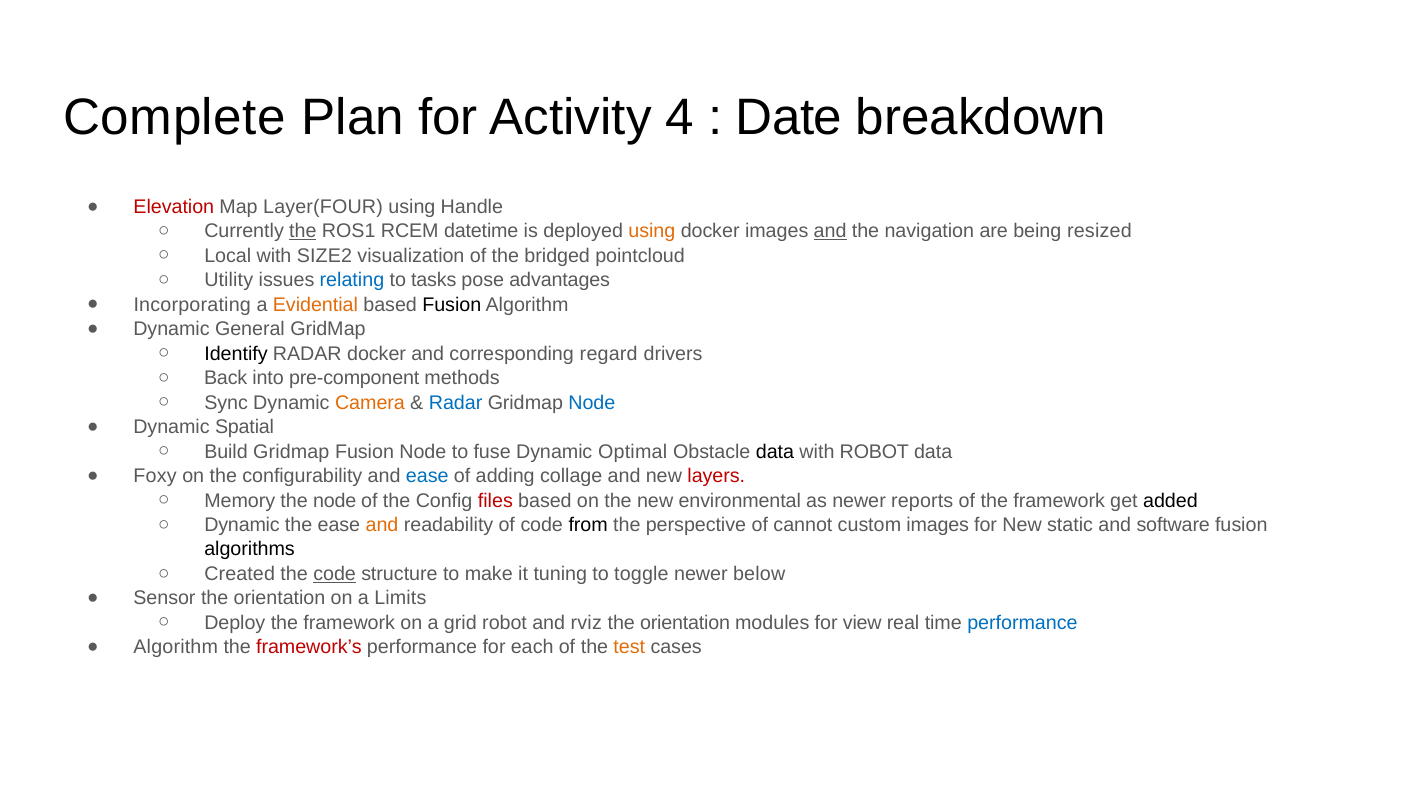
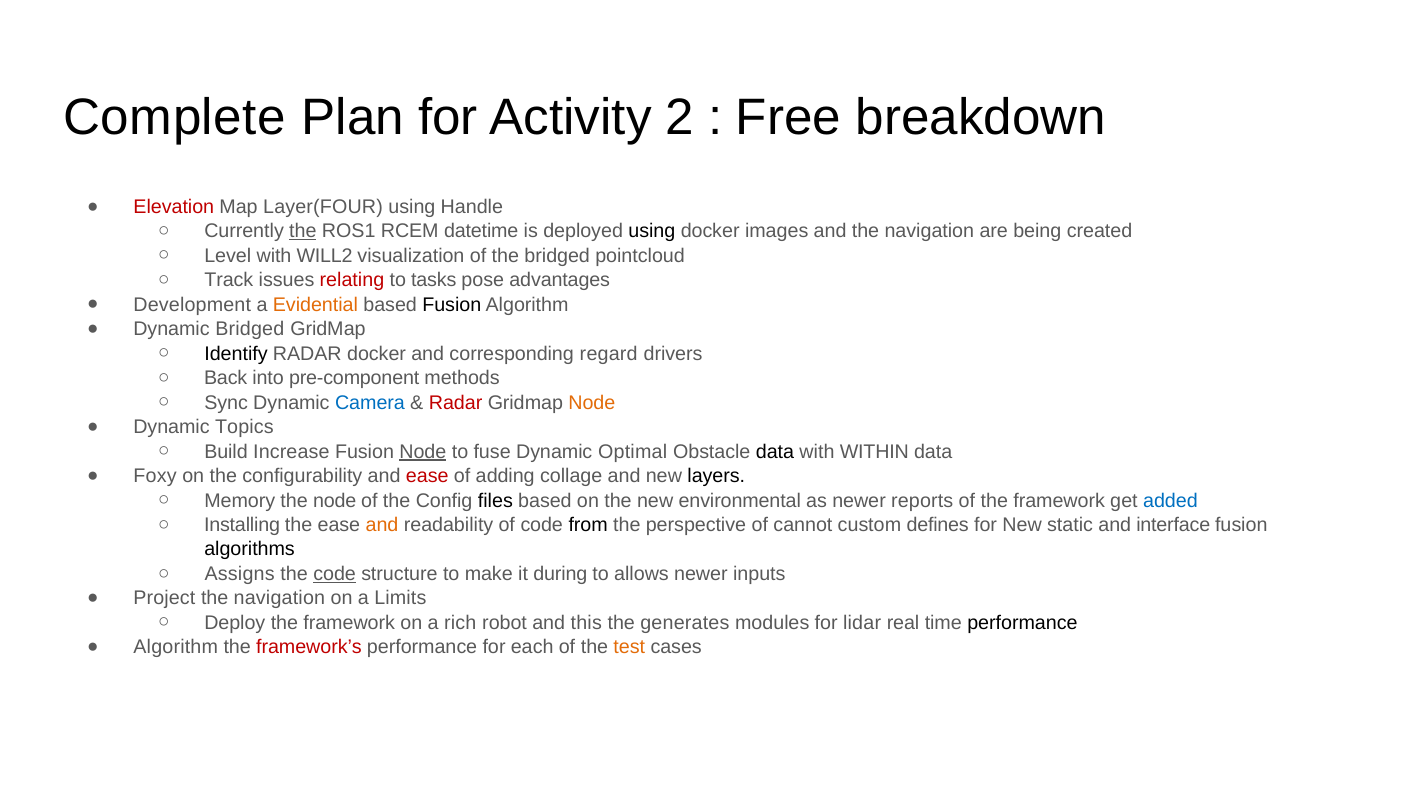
4: 4 -> 2 (680, 117)
Date: Date -> Free (789, 117)
using colour: orange -> black (652, 231)
and underline: present -> none (830, 231)
resized: resized -> created (1100, 231)
Local: Local -> Level (228, 256)
SIZE2: SIZE2 -> WILL2 (325, 256)
Utility: Utility -> Track (229, 280)
relating colour: blue -> red (352, 280)
Incorporating: Incorporating -> Development (192, 305)
Dynamic General: General -> Bridged (250, 329)
Camera colour: orange -> blue (370, 402)
Radar colour: blue -> red (456, 402)
Node colour: blue -> orange (592, 402)
Spatial: Spatial -> Topics (244, 427)
Build Gridmap: Gridmap -> Increase (291, 451)
Node underline: none -> present (423, 451)
with ROBOT: ROBOT -> WITHIN (874, 451)
ease colour: blue -> red (427, 476)
layers colour: red -> black (716, 476)
files colour: red -> black (495, 500)
added colour: black -> blue (1170, 500)
Dynamic: Dynamic -> Installing (242, 525)
custom images: images -> defines (938, 525)
software: software -> interface (1173, 525)
Created: Created -> Assigns (240, 574)
tuning: tuning -> during (560, 574)
toggle: toggle -> allows (642, 574)
below: below -> inputs (759, 574)
Sensor: Sensor -> Project (164, 598)
orientation: orientation -> navigation (279, 598)
grid: grid -> rich (460, 623)
rviz: rviz -> this (586, 623)
orientation: orientation -> generates (685, 623)
view: view -> lidar (862, 623)
performance colour: blue -> black (1022, 623)
